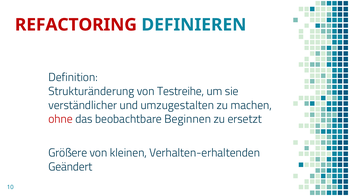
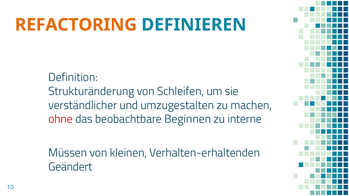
REFACTORING colour: red -> orange (76, 25)
Testreihe: Testreihe -> Schleifen (181, 91)
ersetzt: ersetzt -> interne (245, 119)
Größere: Größere -> Müssen (68, 153)
